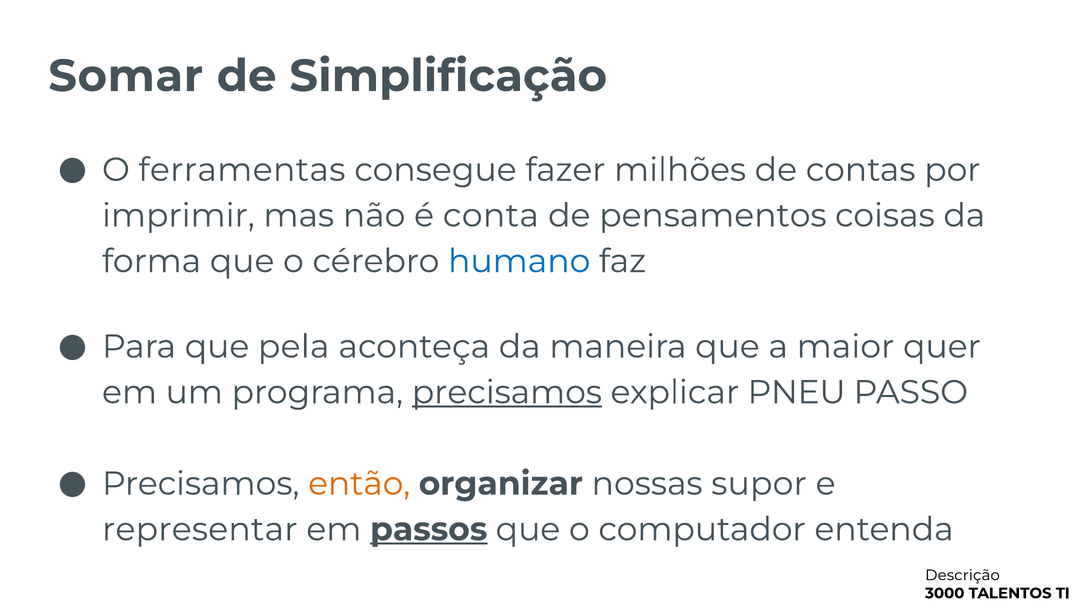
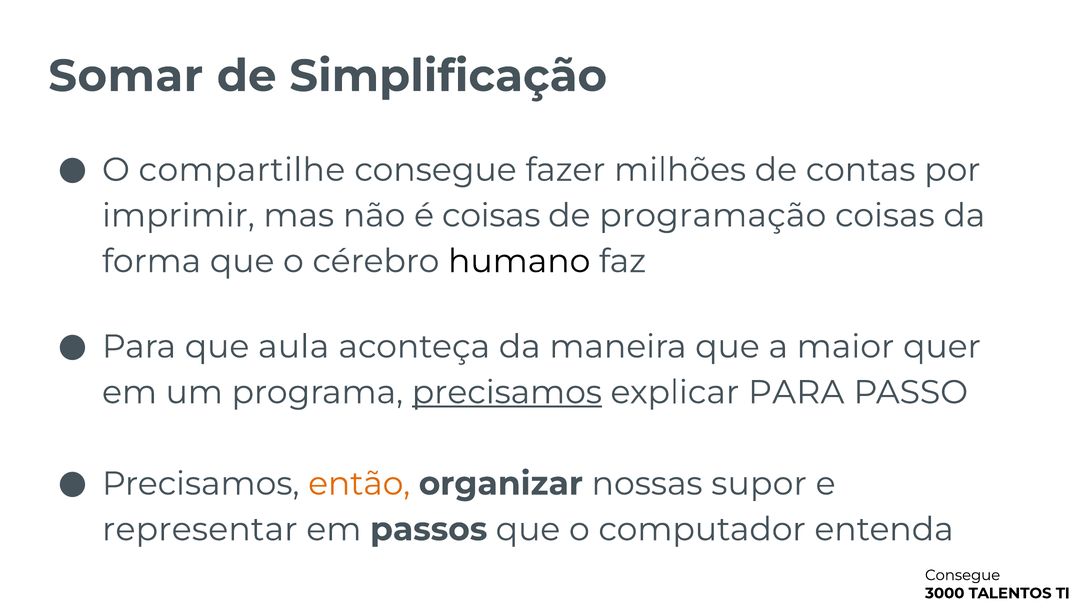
ferramentas: ferramentas -> compartilhe (242, 170)
é conta: conta -> coisas (491, 215)
pensamentos: pensamentos -> programação (713, 215)
humano colour: blue -> black (519, 261)
pela: pela -> aula (294, 347)
explicar PNEU: PNEU -> PARA (796, 392)
passos underline: present -> none (429, 529)
Descrição: Descrição -> Consegue (963, 575)
